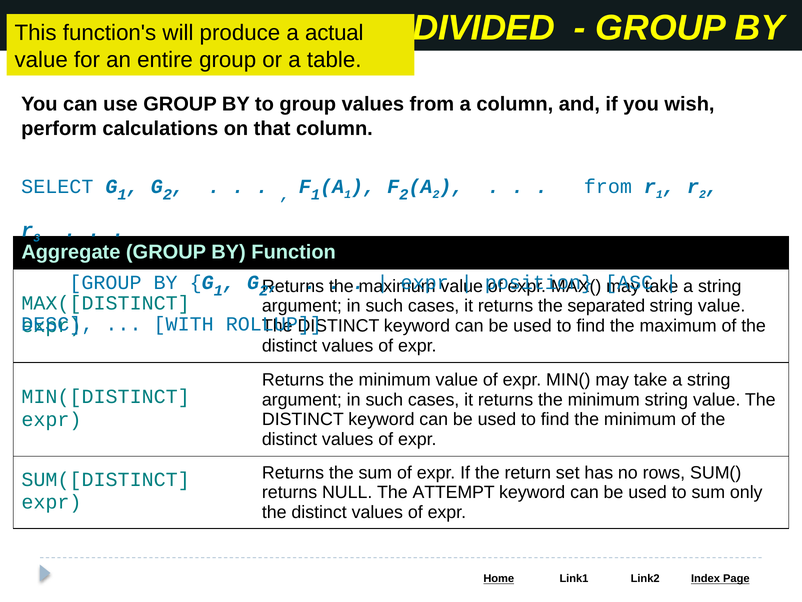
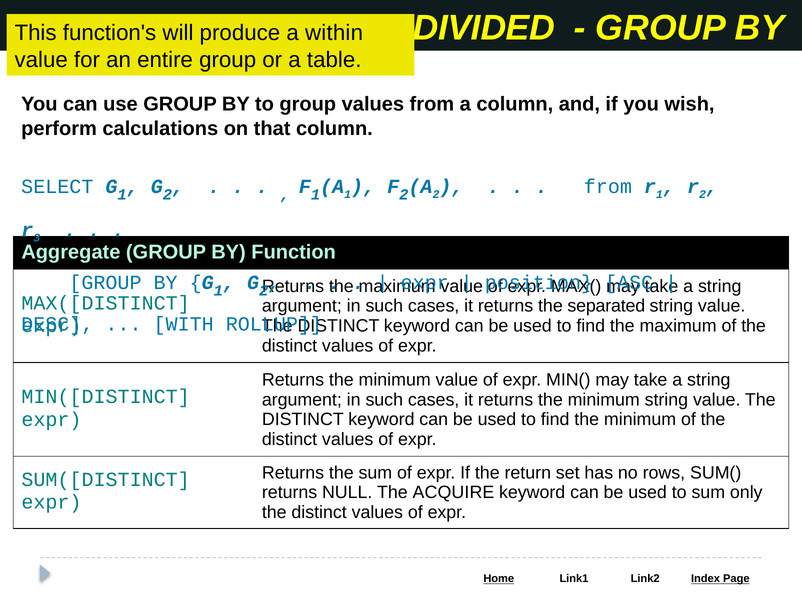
actual: actual -> within (334, 33)
ATTEMPT: ATTEMPT -> ACQUIRE (453, 492)
